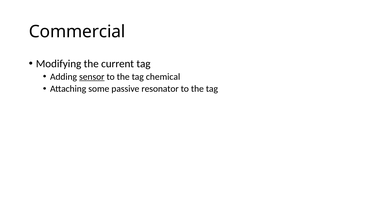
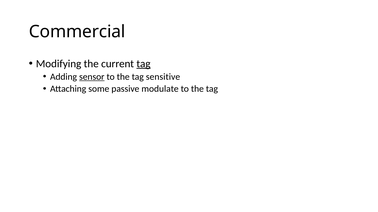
tag underline: none -> present (143, 64)
chemical: chemical -> sensitive (163, 77)
resonator: resonator -> modulate (160, 89)
